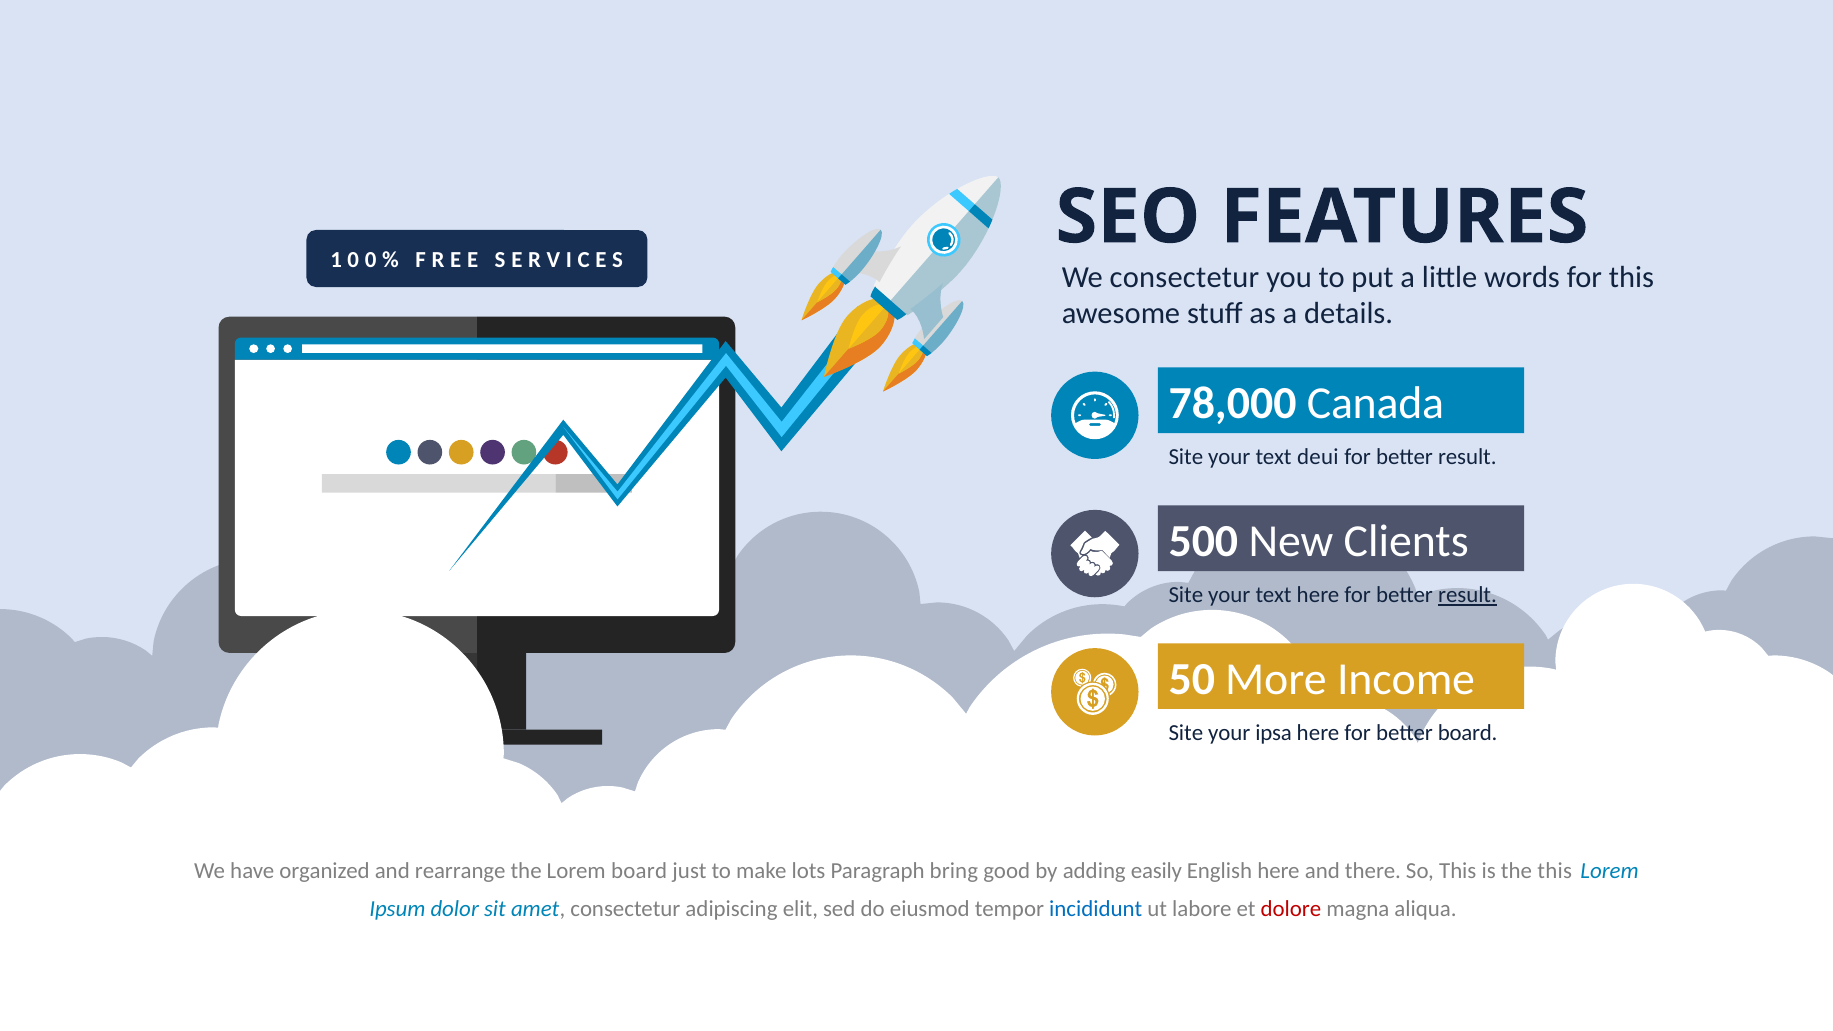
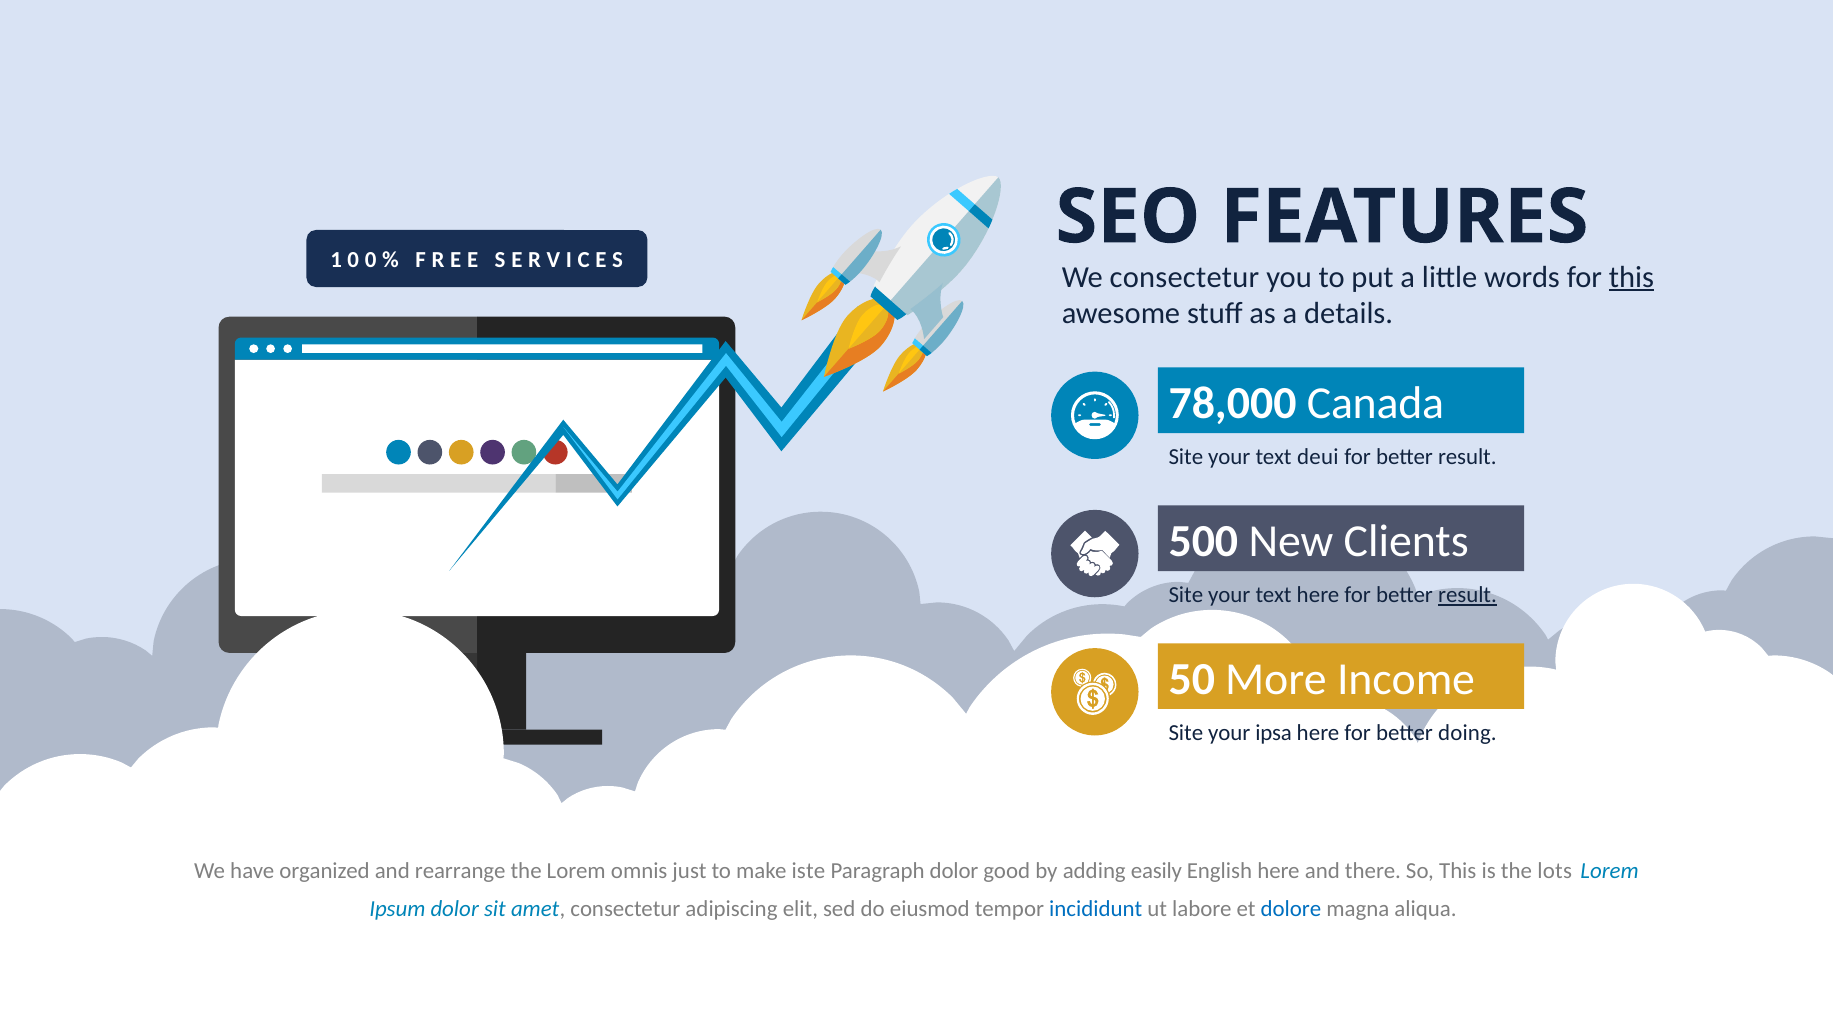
this underline: none -> present (1631, 277)
better board: board -> doing (1467, 733)
Lorem board: board -> omnis (639, 871)
lots: lots -> iste (808, 871)
Paragraph bring: bring -> dolor (954, 871)
the this: this -> lots (1555, 871)
dolore colour: red -> blue (1291, 909)
